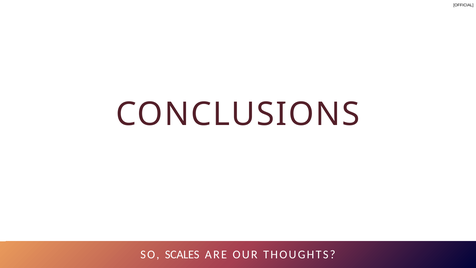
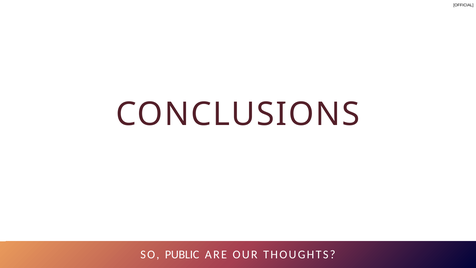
SCALES: SCALES -> PUBLIC (182, 254)
